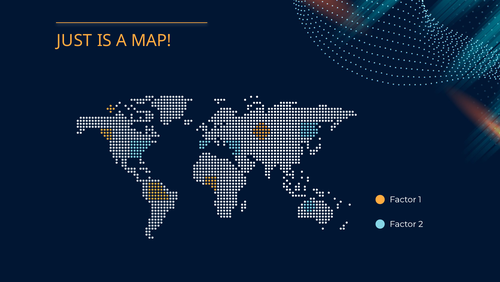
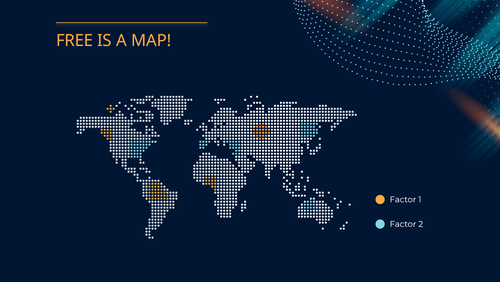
JUST: JUST -> FREE (75, 41)
